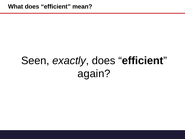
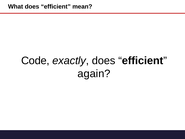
Seen: Seen -> Code (35, 61)
